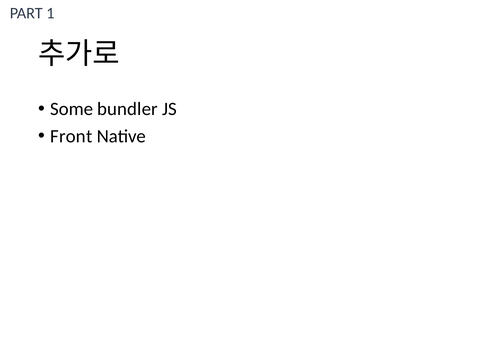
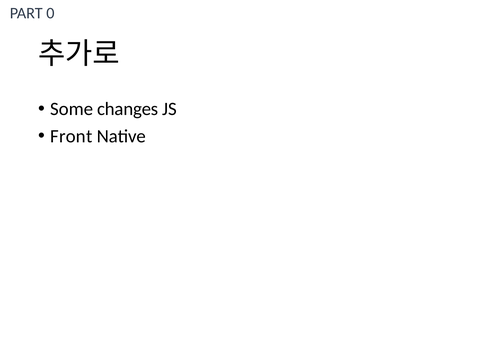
1: 1 -> 0 (50, 13)
bundler: bundler -> changes (128, 109)
